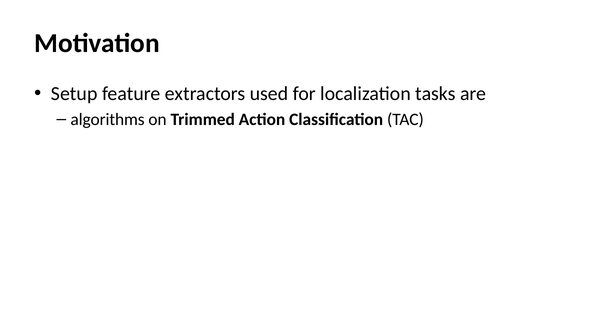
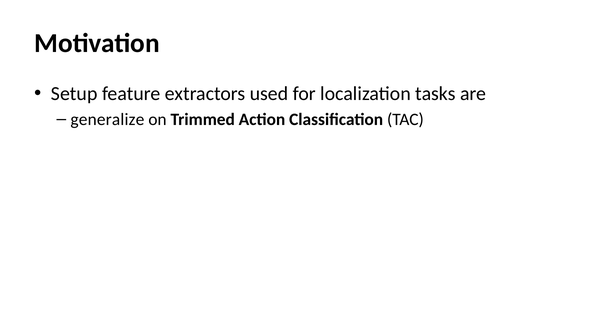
algorithms: algorithms -> generalize (107, 119)
